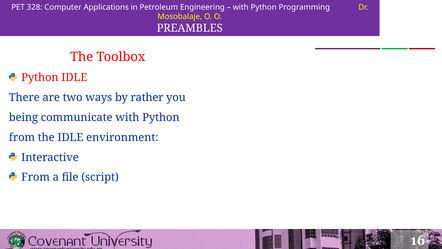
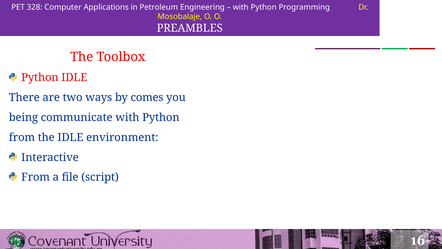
rather: rather -> comes (147, 97)
